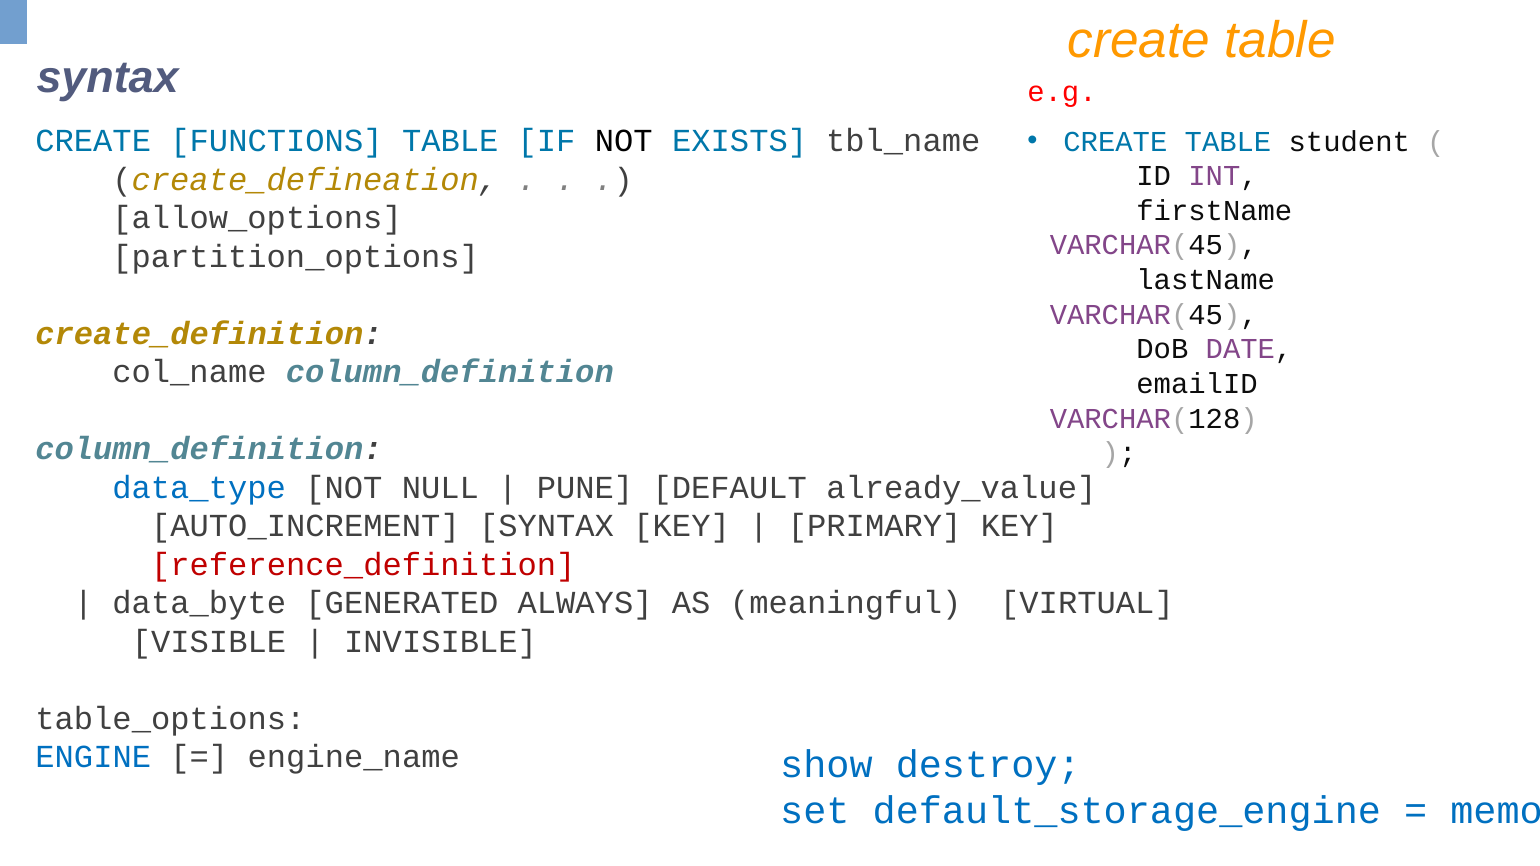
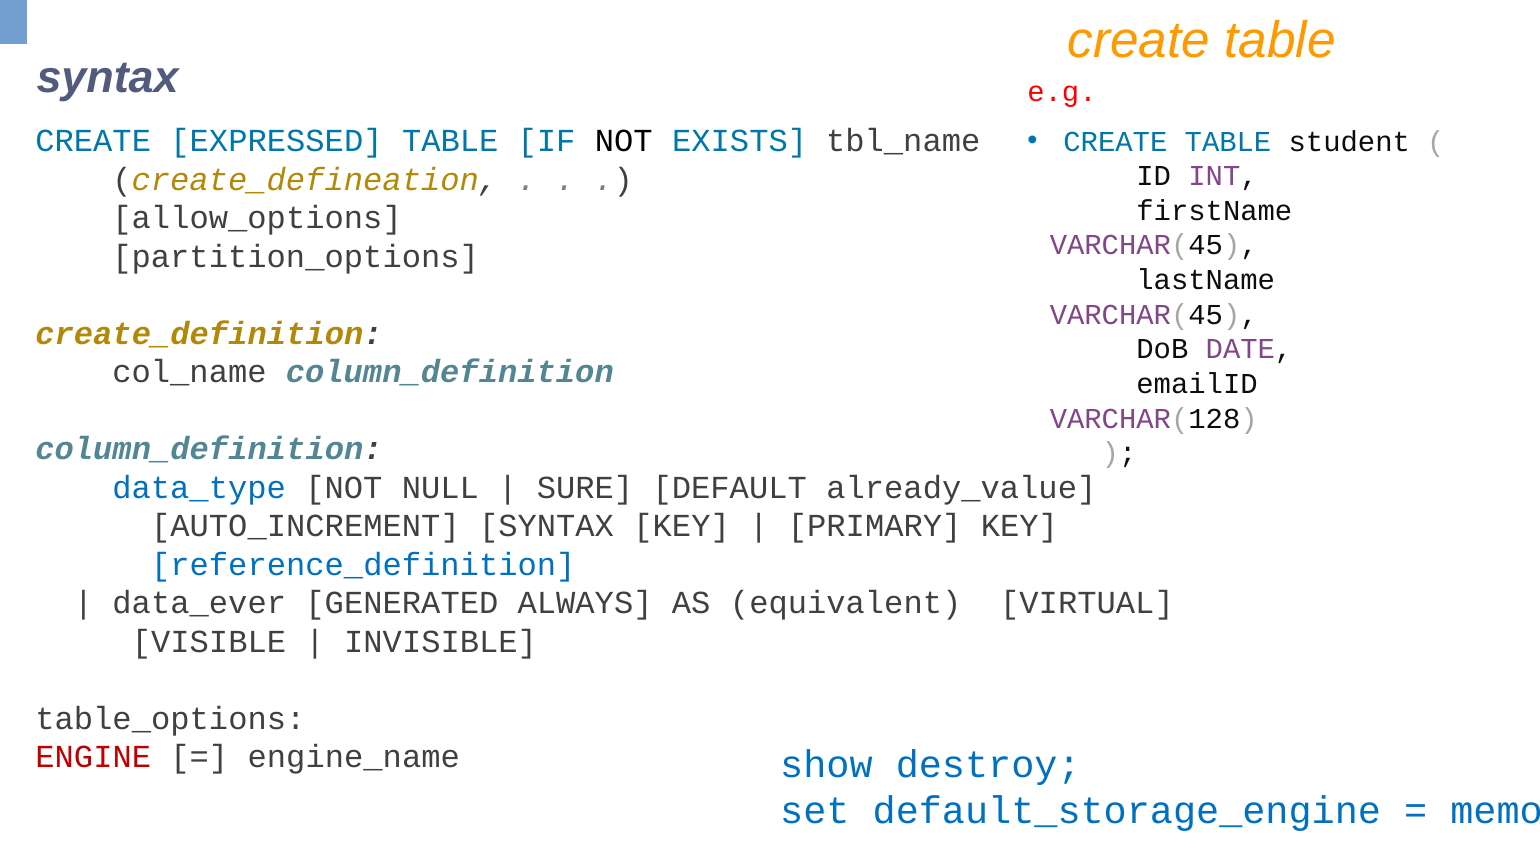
FUNCTIONS: FUNCTIONS -> EXPRESSED (276, 141)
PUNE: PUNE -> SURE (585, 488)
reference_definition colour: red -> blue (363, 565)
data_byte: data_byte -> data_ever (199, 603)
meaningful: meaningful -> equivalent (846, 603)
ENGINE colour: blue -> red (93, 757)
